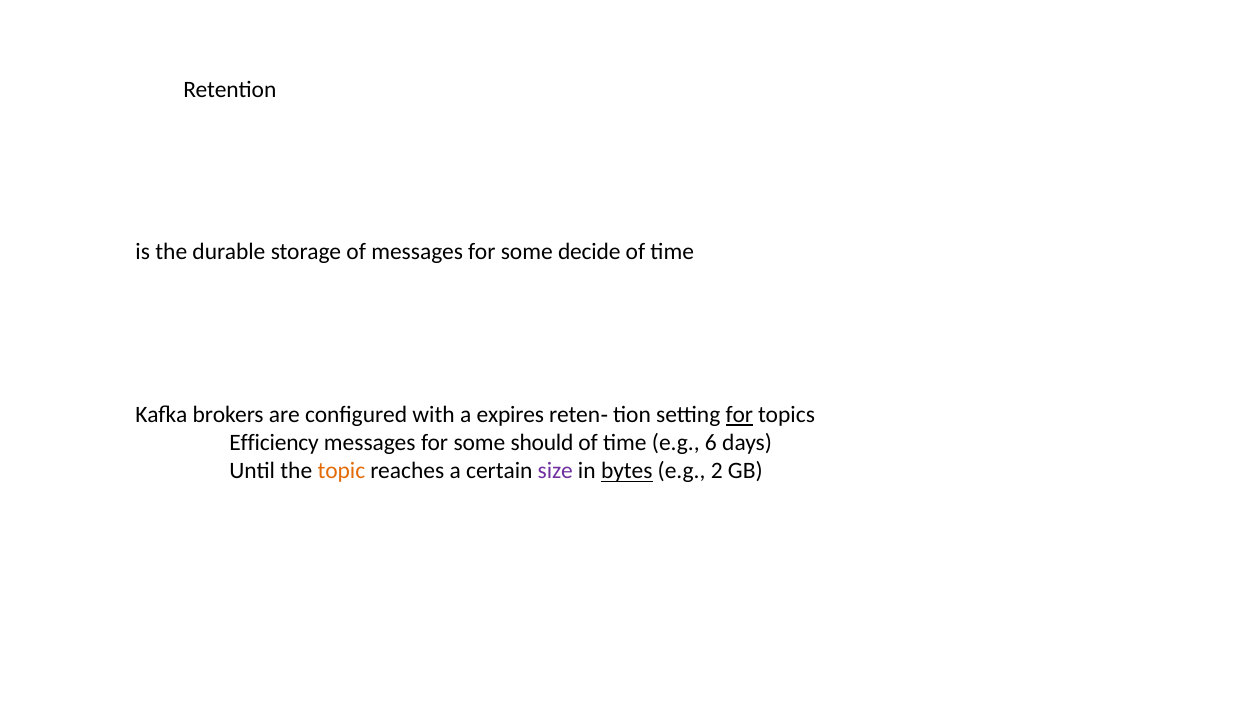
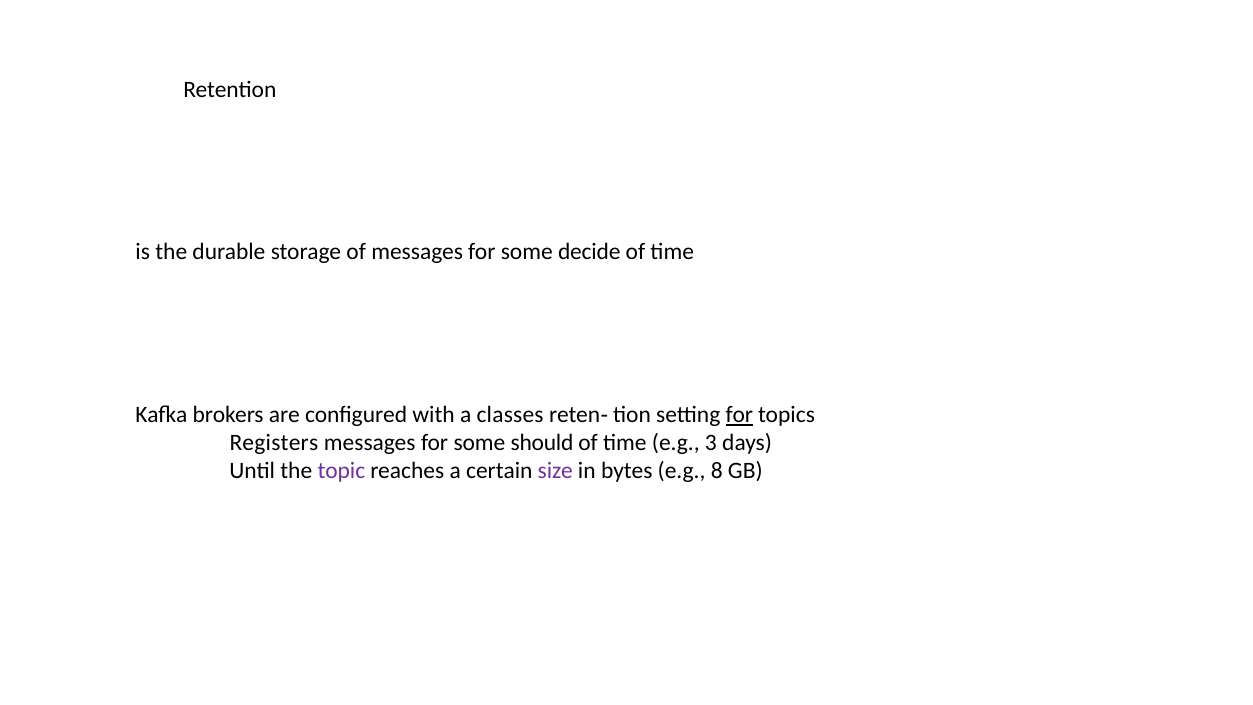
expires: expires -> classes (510, 415)
Efficiency: Efficiency -> Registers (274, 443)
6: 6 -> 3 (711, 443)
topic colour: orange -> purple (341, 471)
bytes underline: present -> none (627, 471)
2: 2 -> 8 (717, 471)
